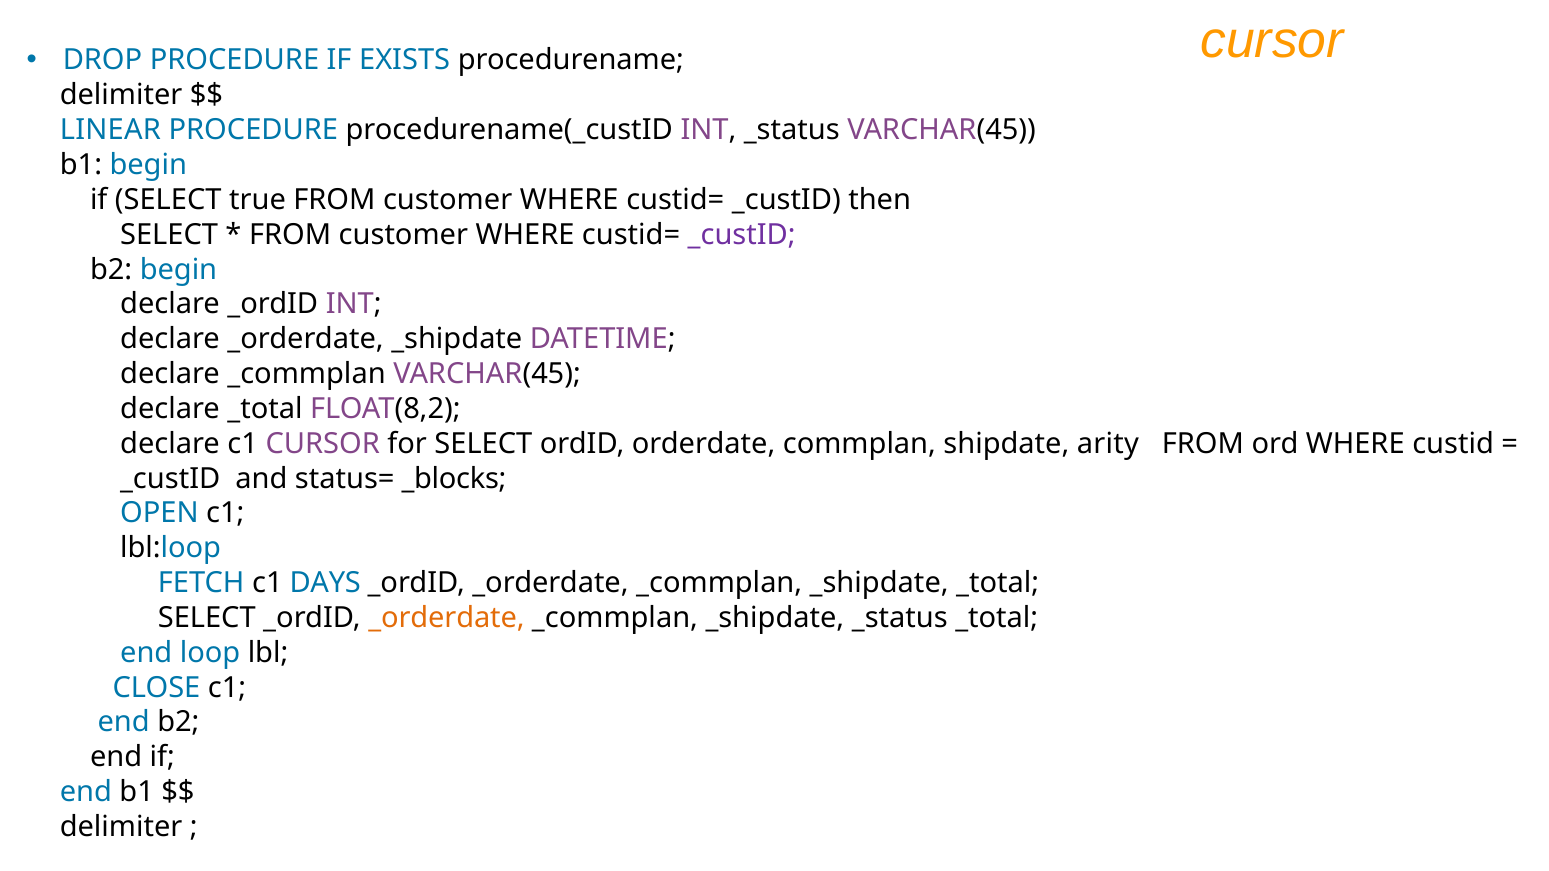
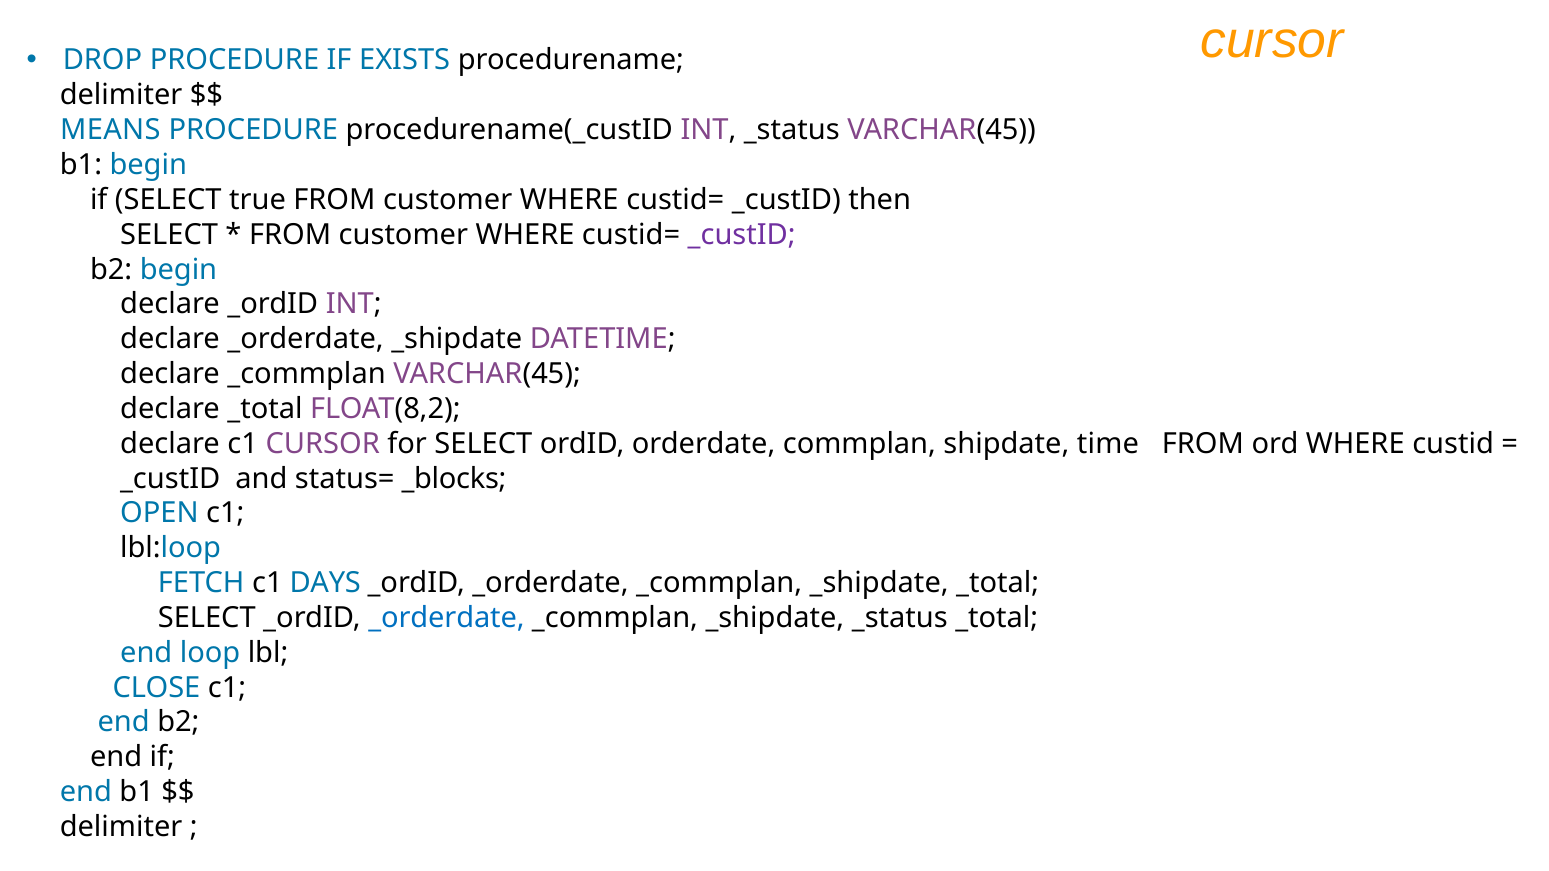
LINEAR: LINEAR -> MEANS (110, 130)
arity: arity -> time (1108, 444)
_orderdate colour: orange -> blue (446, 618)
